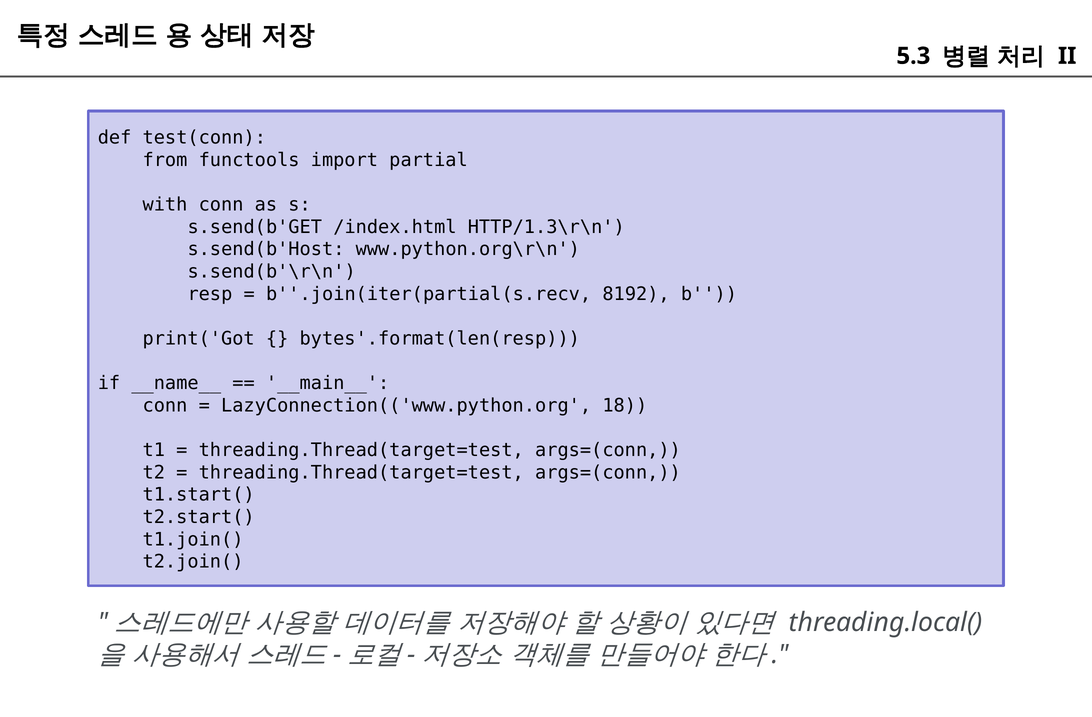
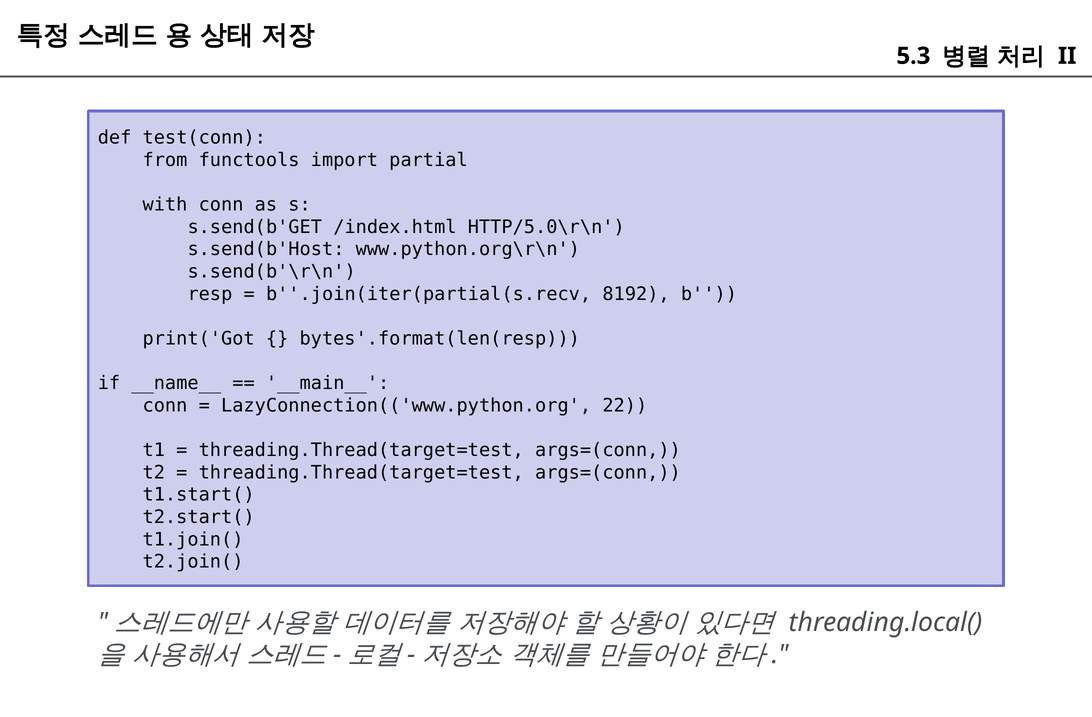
HTTP/1.3\r\n: HTTP/1.3\r\n -> HTTP/5.0\r\n (546, 227)
18: 18 -> 22 (625, 406)
